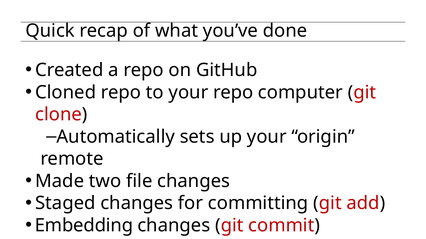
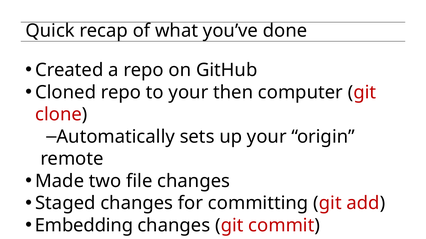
your repo: repo -> then (233, 92)
